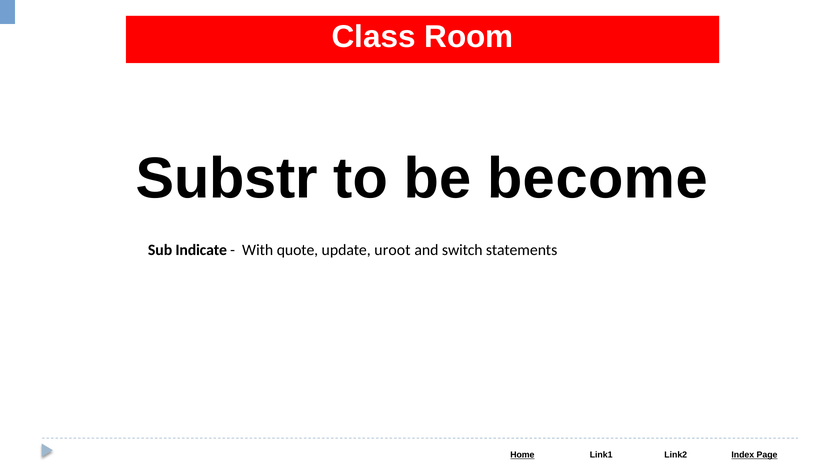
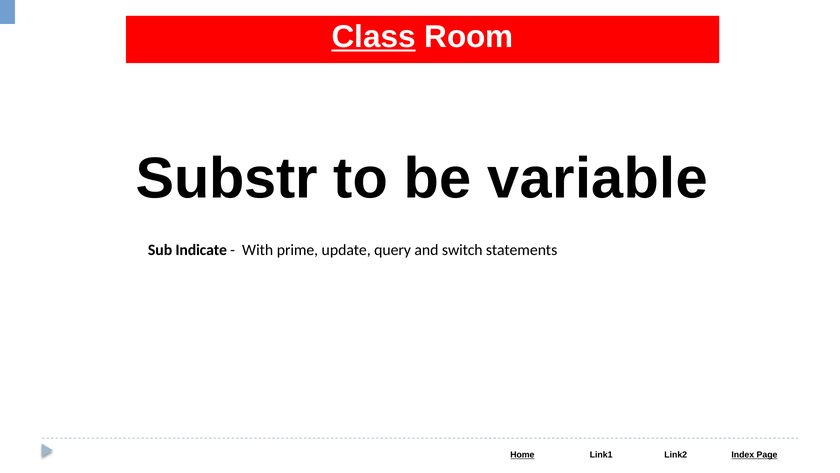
Class underline: none -> present (374, 37)
become: become -> variable (598, 178)
quote: quote -> prime (297, 250)
uroot: uroot -> query (393, 250)
